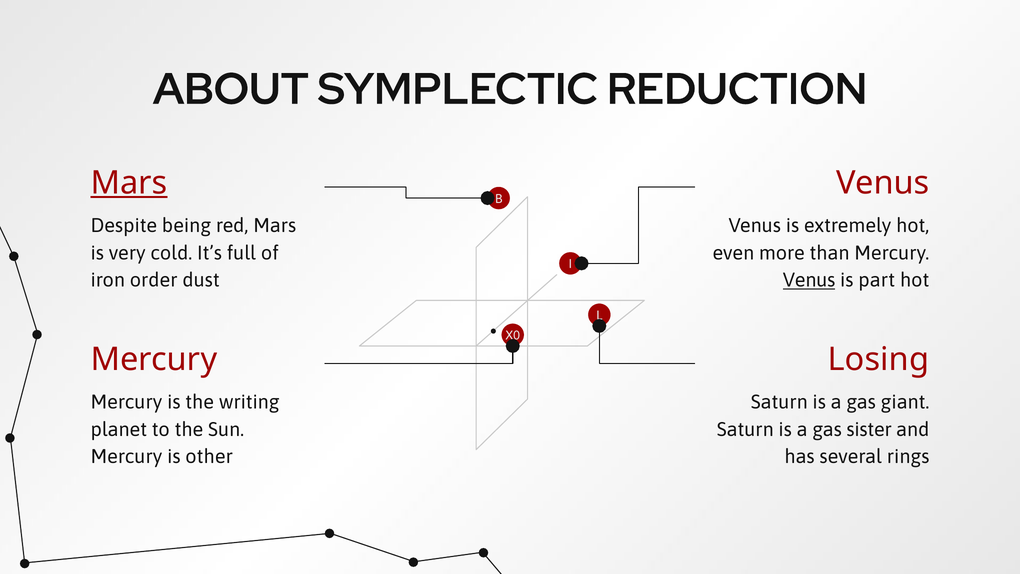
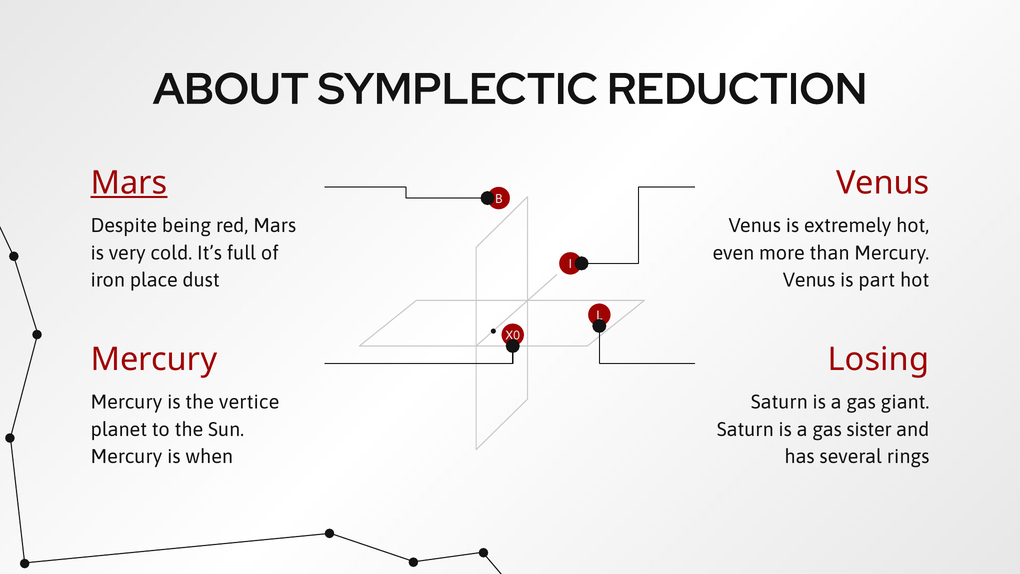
order: order -> place (154, 280)
Venus underline: present -> none (809, 280)
writing: writing -> vertice (249, 402)
other: other -> when (209, 457)
